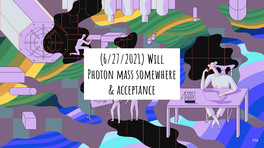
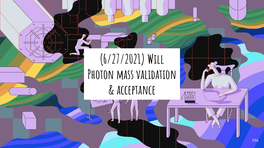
somewhere: somewhere -> validation (156, 75)
